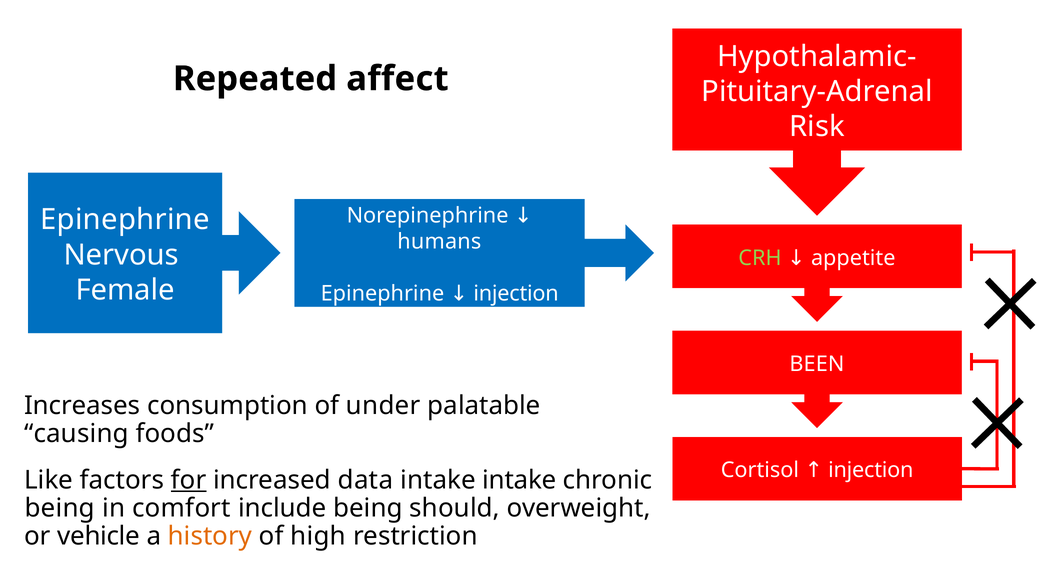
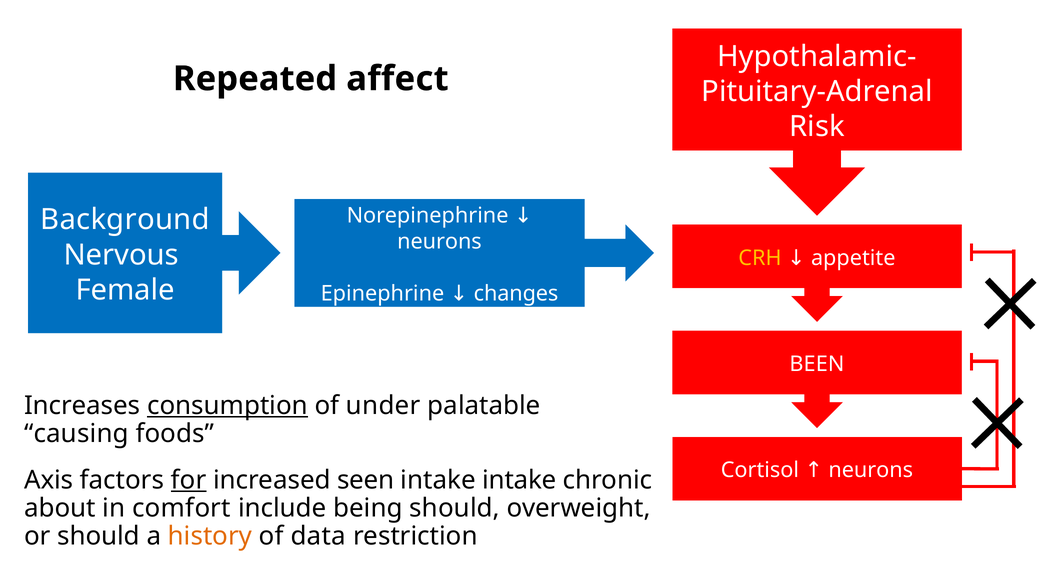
Epinephrine: Epinephrine -> Background (125, 220)
humans: humans -> neurons (439, 241)
CRH colour: light green -> yellow (760, 258)
Epinephrine injection: injection -> changes (516, 293)
consumption underline: none -> present (227, 405)
Cortisol injection: injection -> neurons (871, 470)
Like: Like -> Axis (49, 480)
data: data -> seen (366, 480)
being: being -> about (60, 508)
or vehicle: vehicle -> should (99, 536)
high: high -> data (318, 536)
